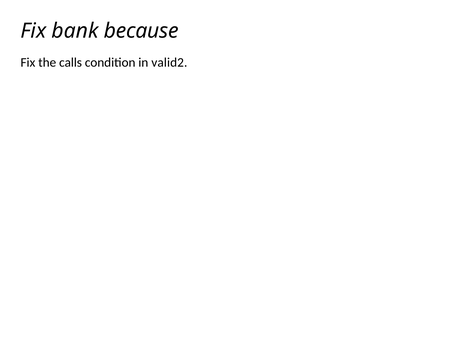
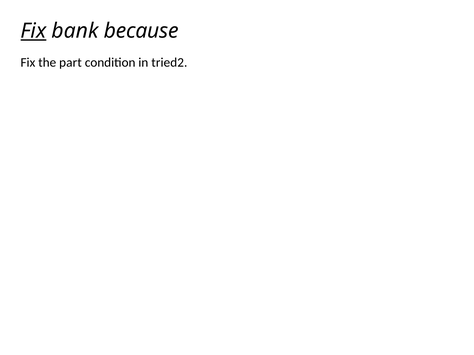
Fix underline: none -> present (33, 31)
calls: calls -> part (70, 63)
valid2: valid2 -> tried2 (169, 63)
